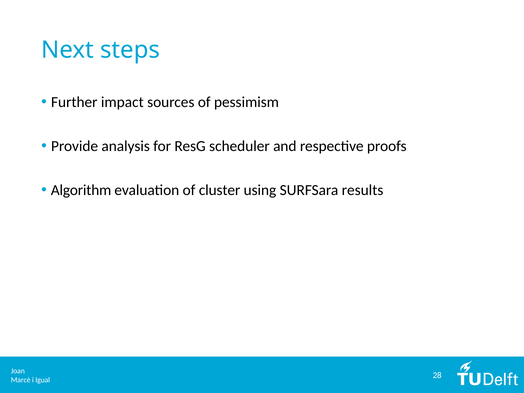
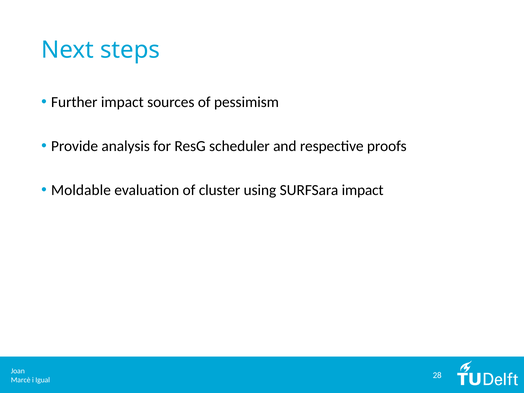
Algorithm: Algorithm -> Moldable (81, 190)
SURFSara results: results -> impact (363, 190)
